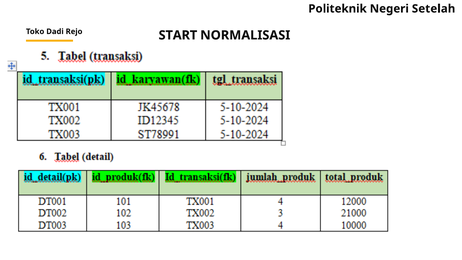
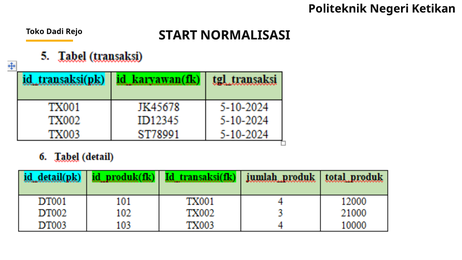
Setelah: Setelah -> Ketikan (434, 9)
